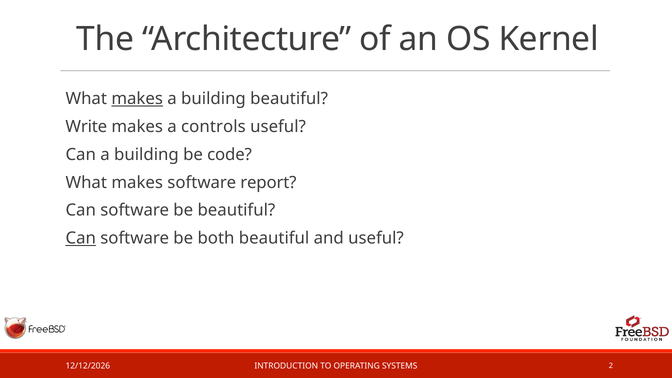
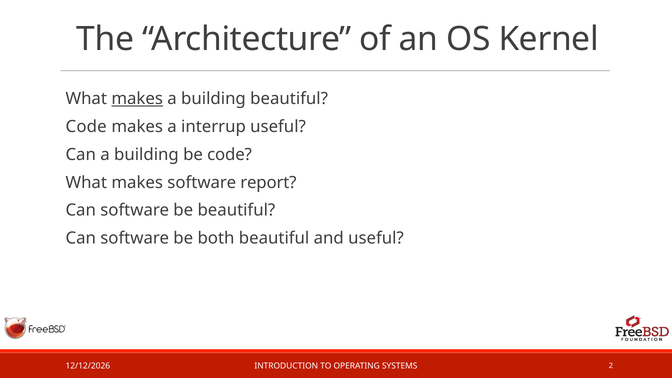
Write: Write -> Code (86, 127)
controls: controls -> interrup (213, 127)
Can underline: present -> none (81, 238)
